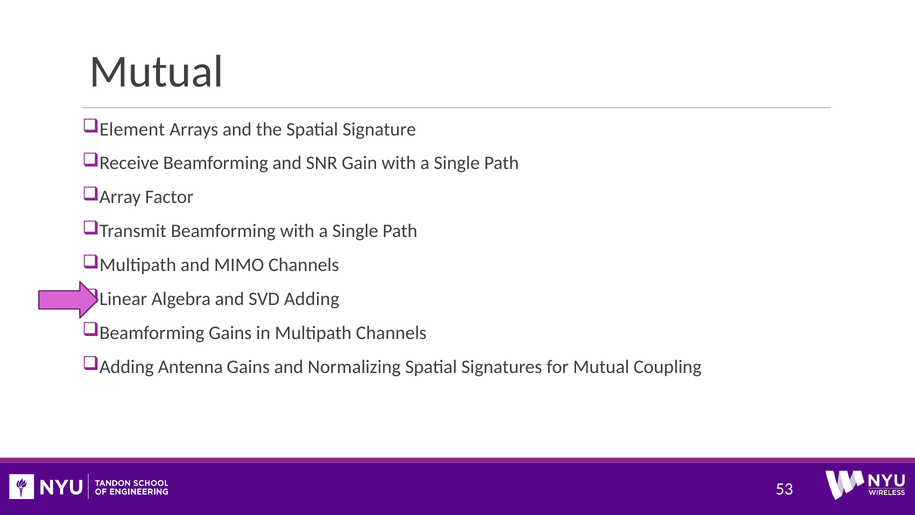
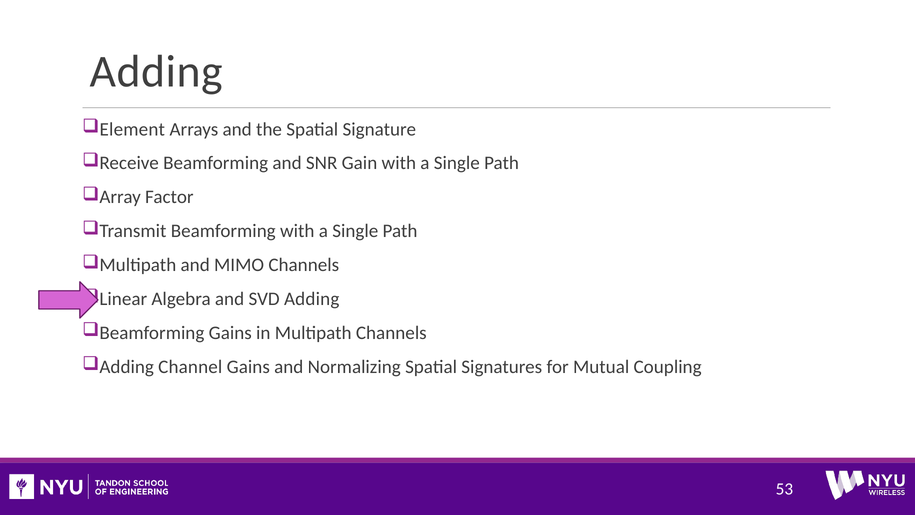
Mutual: Mutual -> Adding (156, 72)
Antenna: Antenna -> Channel (190, 367)
